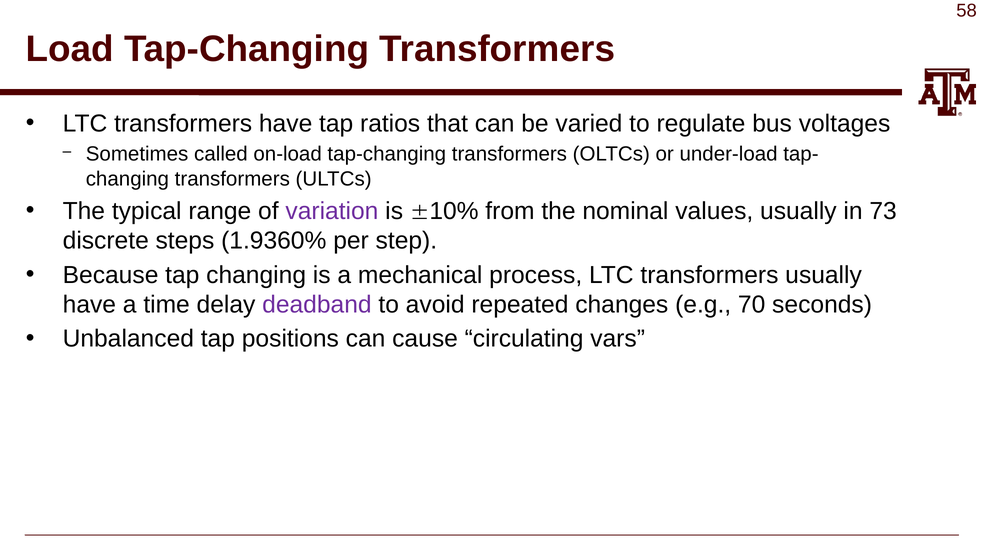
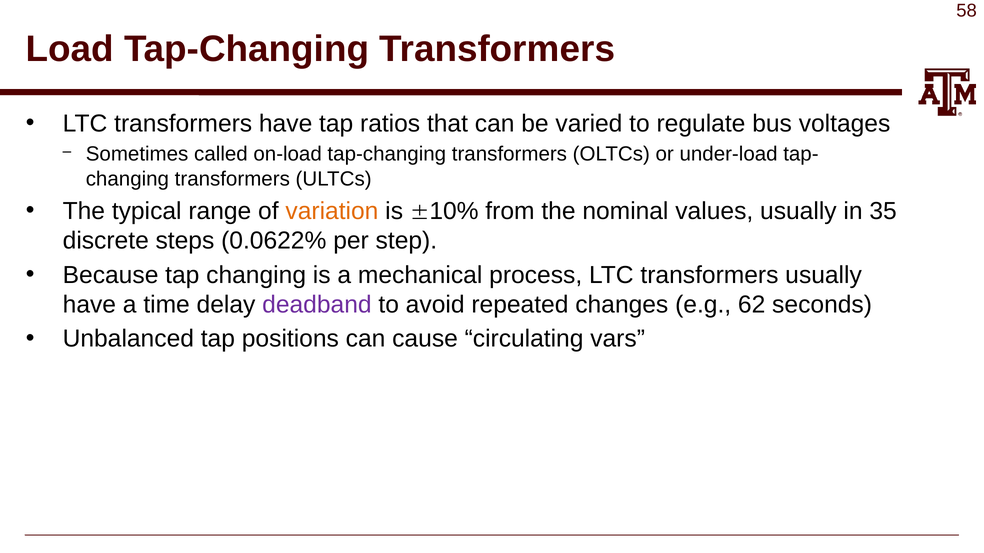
variation colour: purple -> orange (332, 211)
73: 73 -> 35 (883, 211)
1.9360%: 1.9360% -> 0.0622% (274, 241)
70: 70 -> 62 (752, 305)
